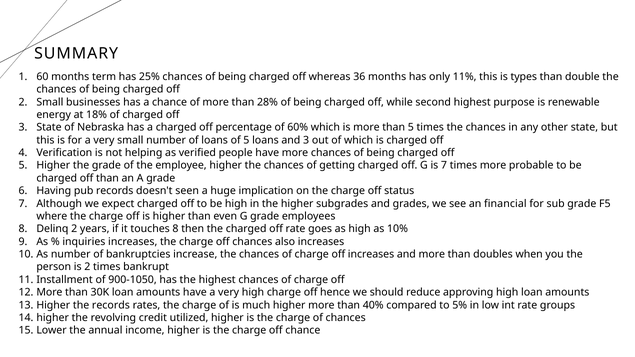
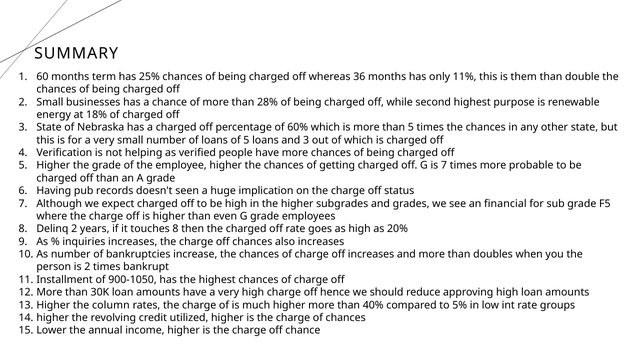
types: types -> them (524, 77)
10%: 10% -> 20% (398, 229)
the records: records -> column (111, 305)
